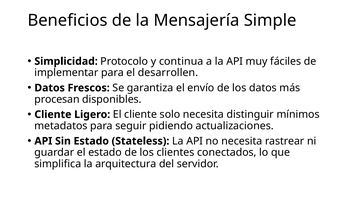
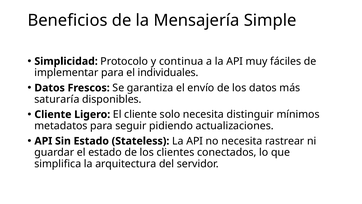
desarrollen: desarrollen -> individuales (168, 73)
procesan: procesan -> saturaría (57, 99)
